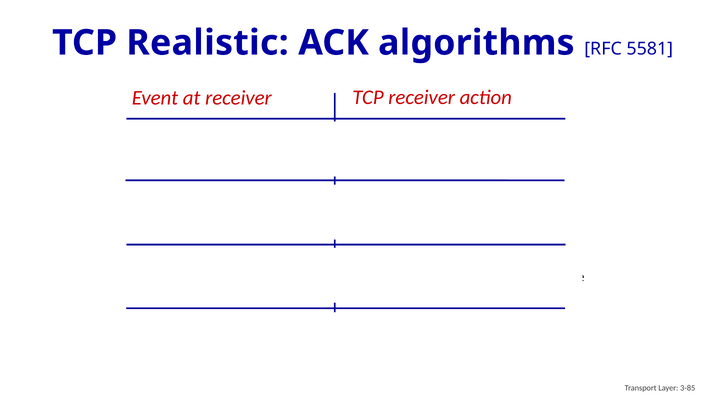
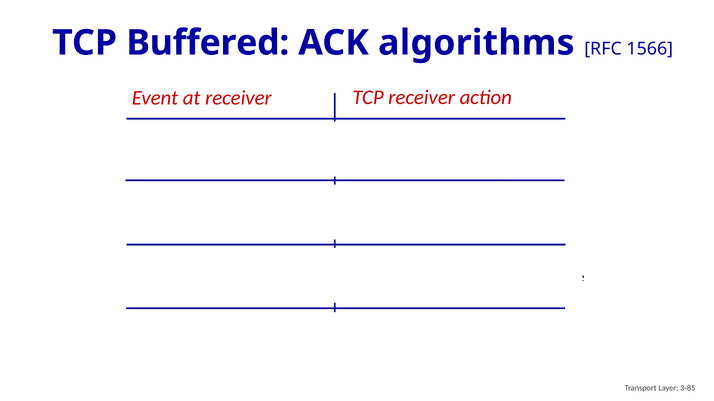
Realistic: Realistic -> Buffered (208, 43)
5581: 5581 -> 1566 (650, 49)
